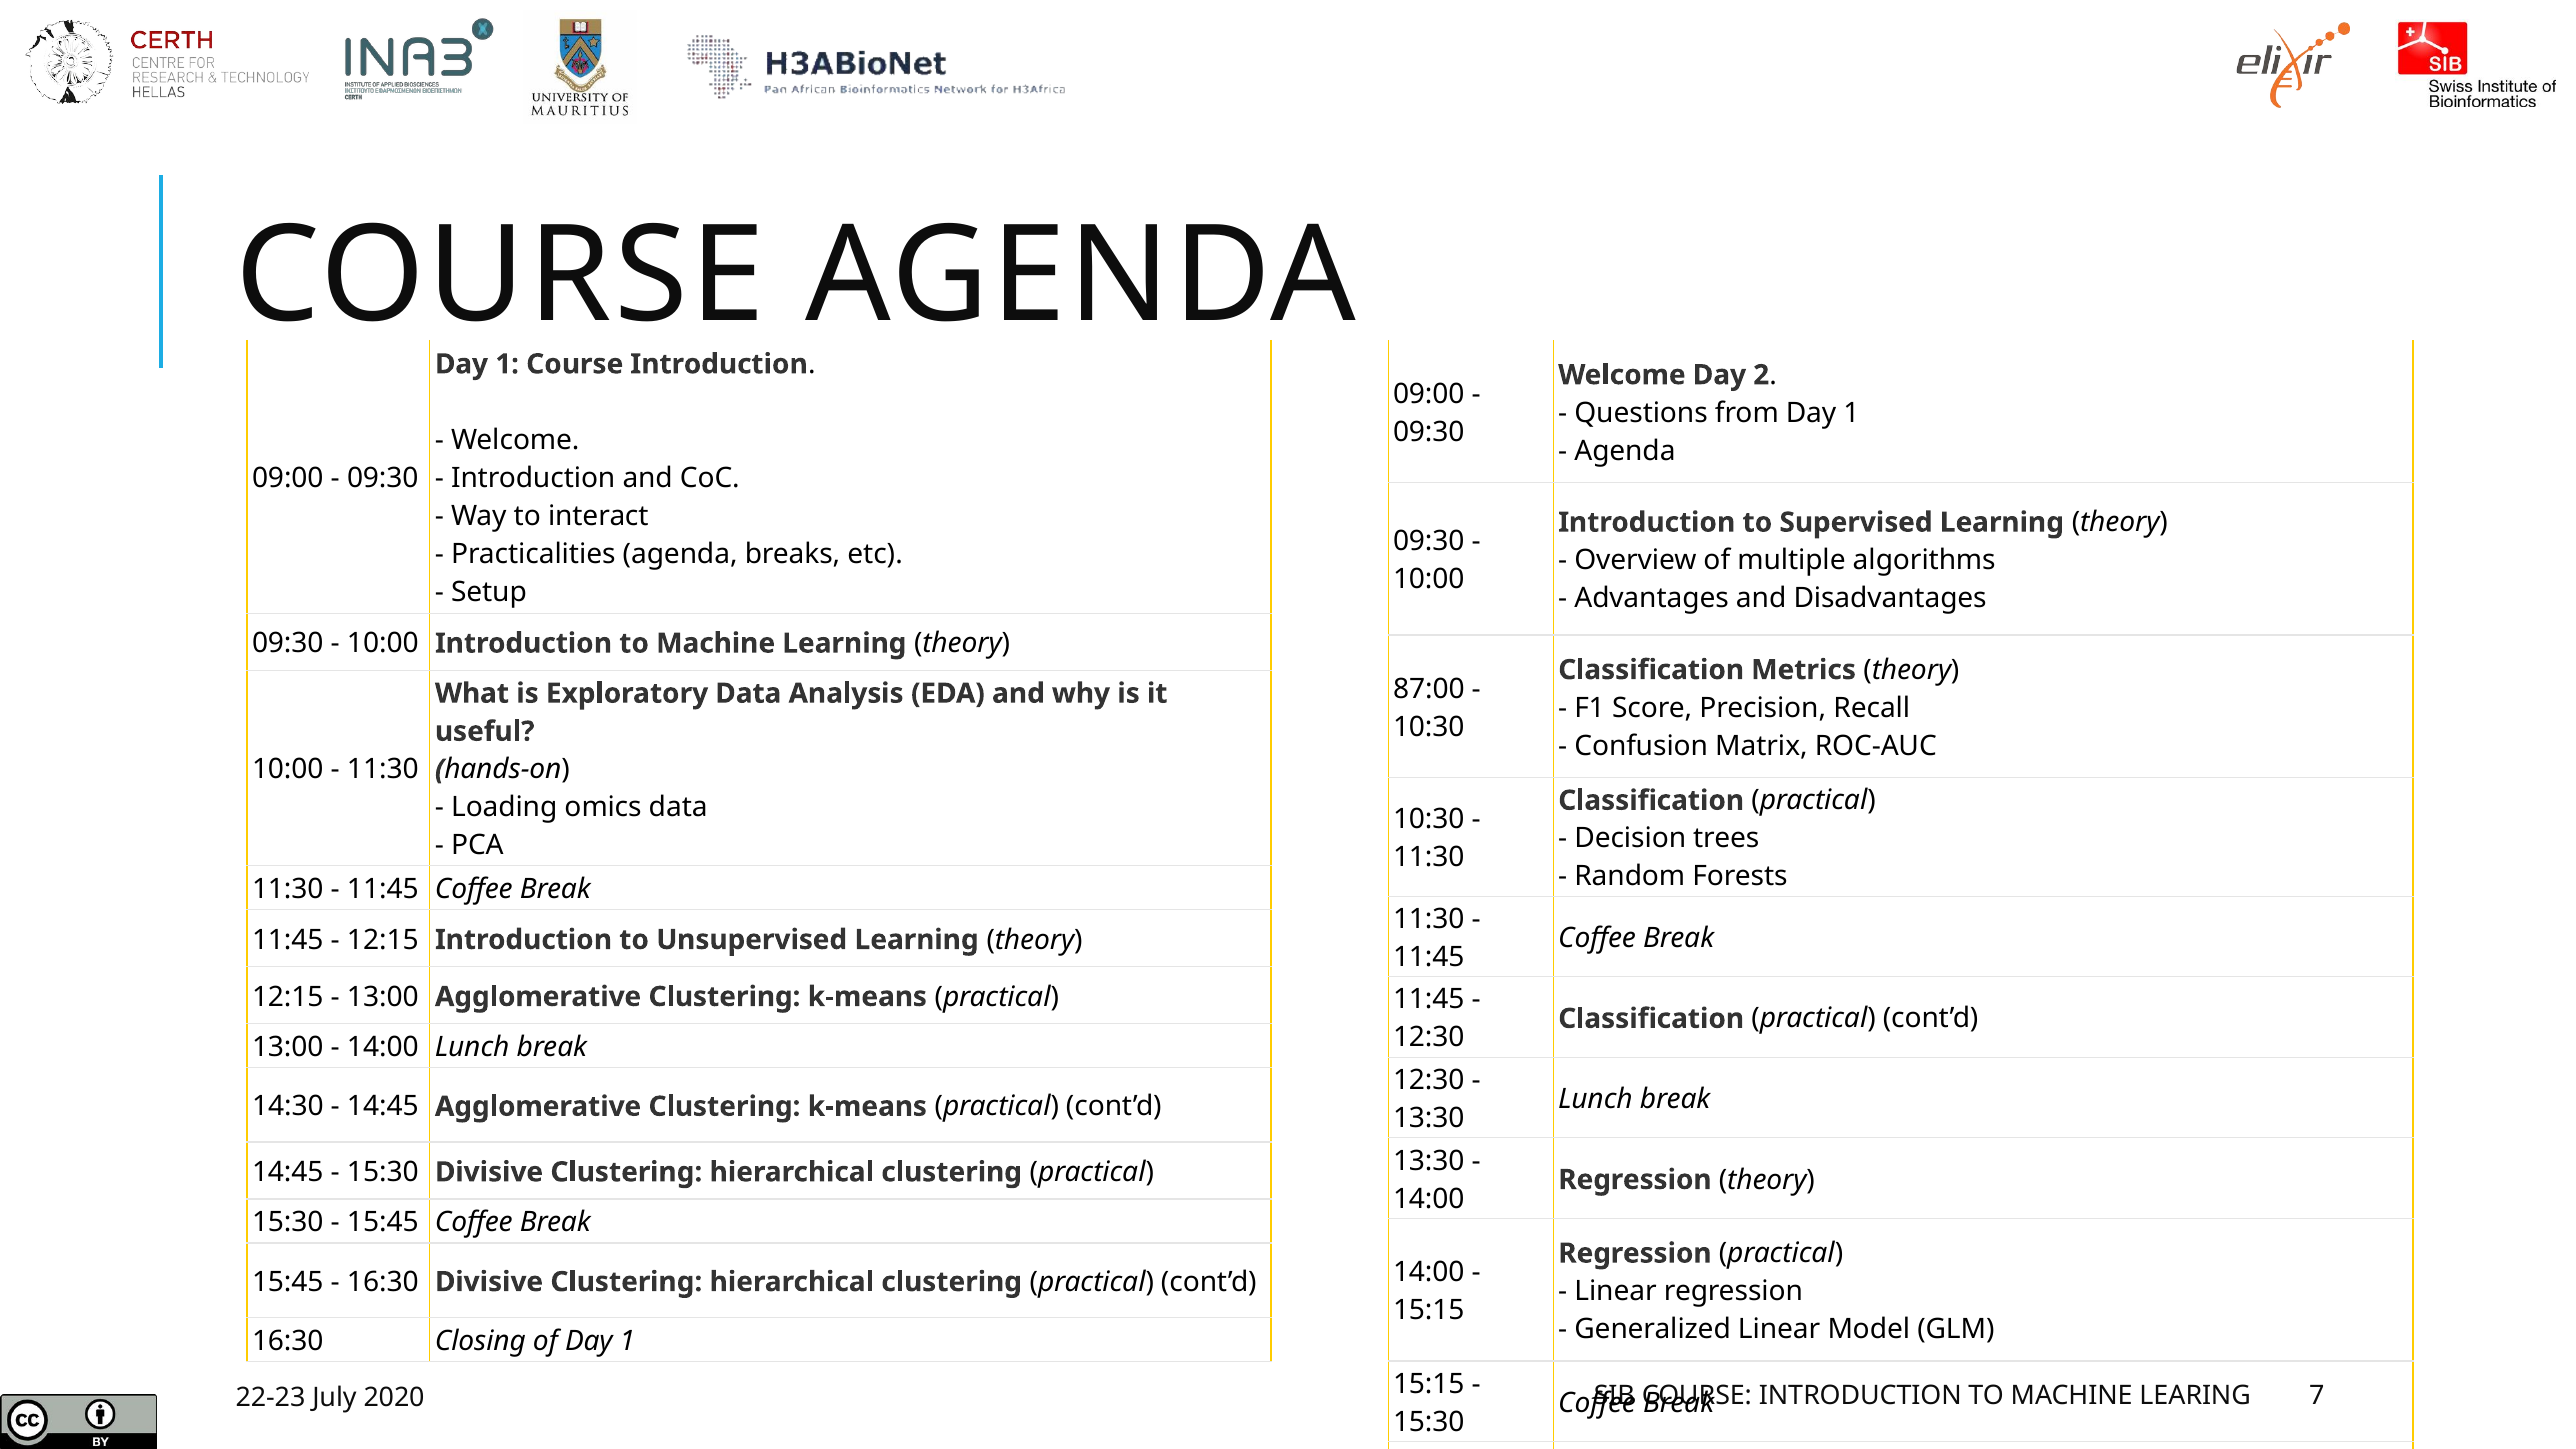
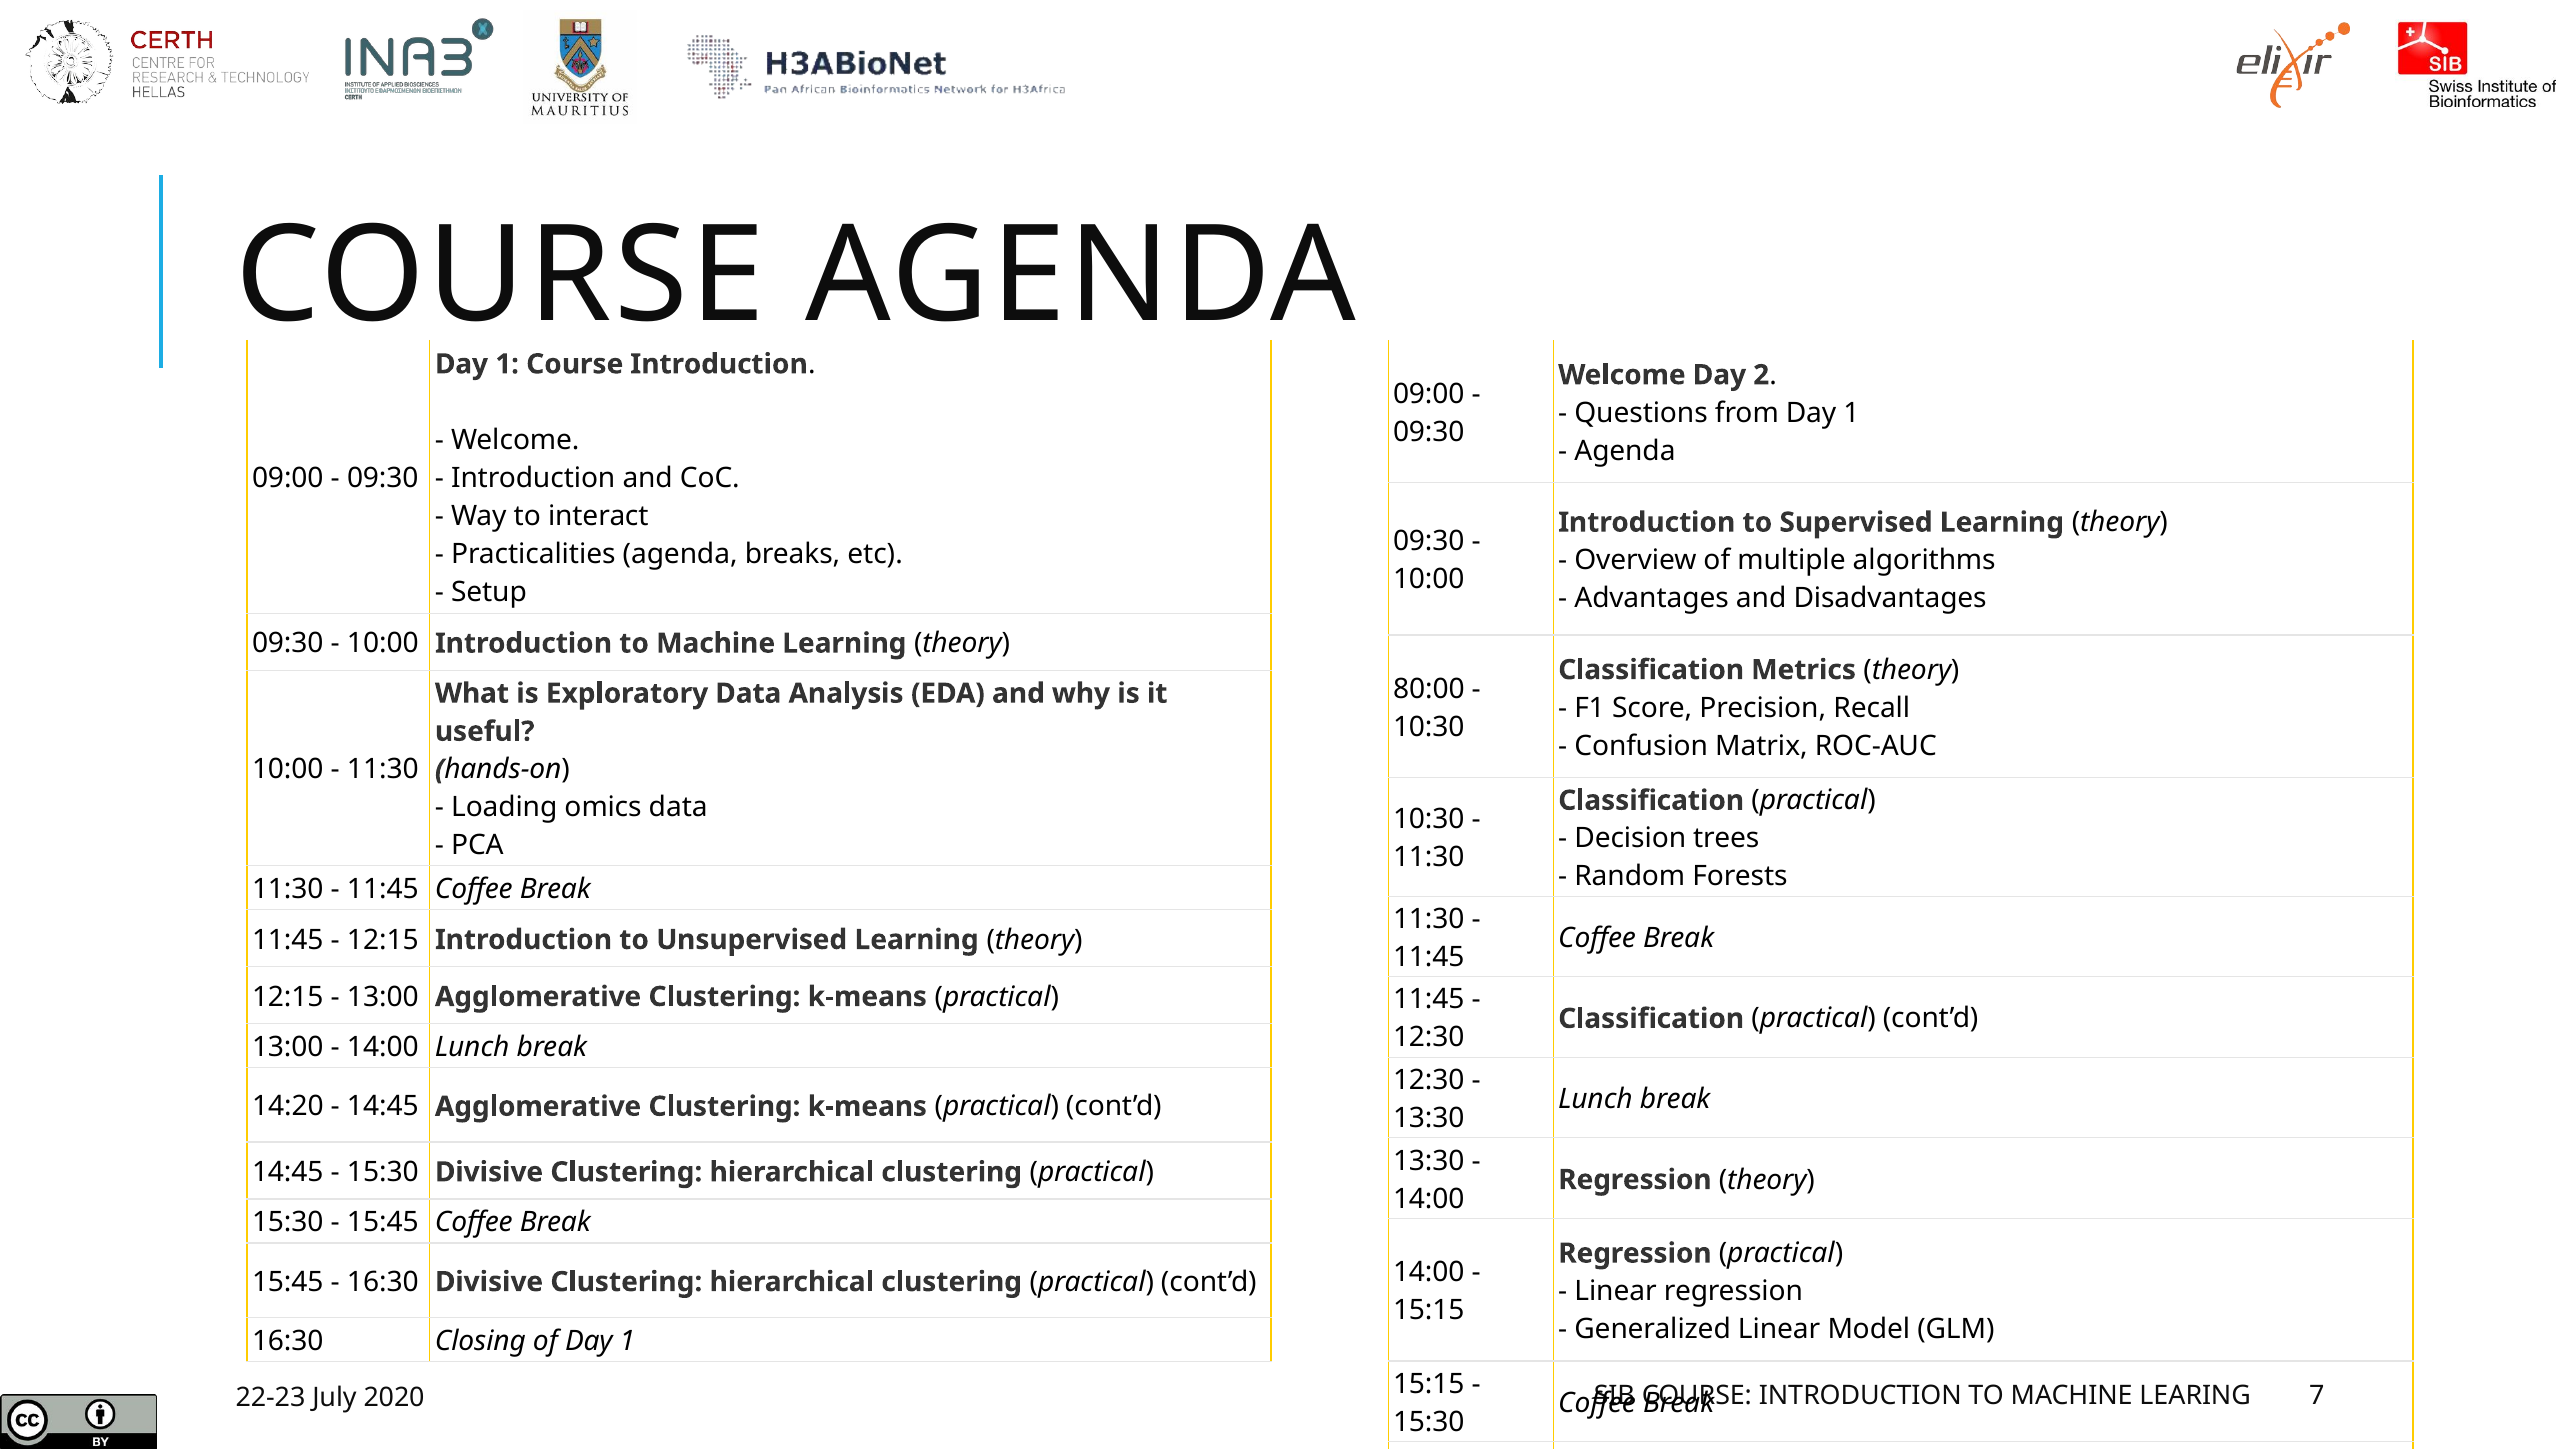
87:00: 87:00 -> 80:00 (1429, 689)
14:30: 14:30 -> 14:20 (288, 1106)
